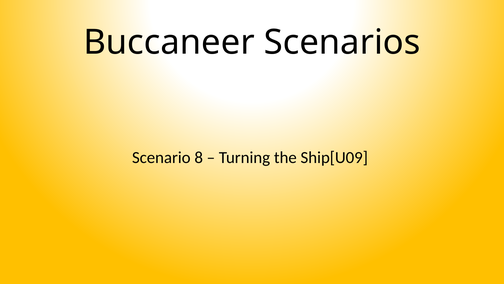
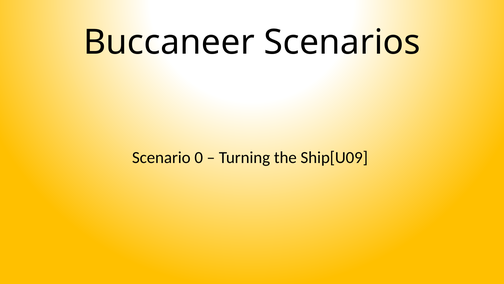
8: 8 -> 0 (199, 157)
